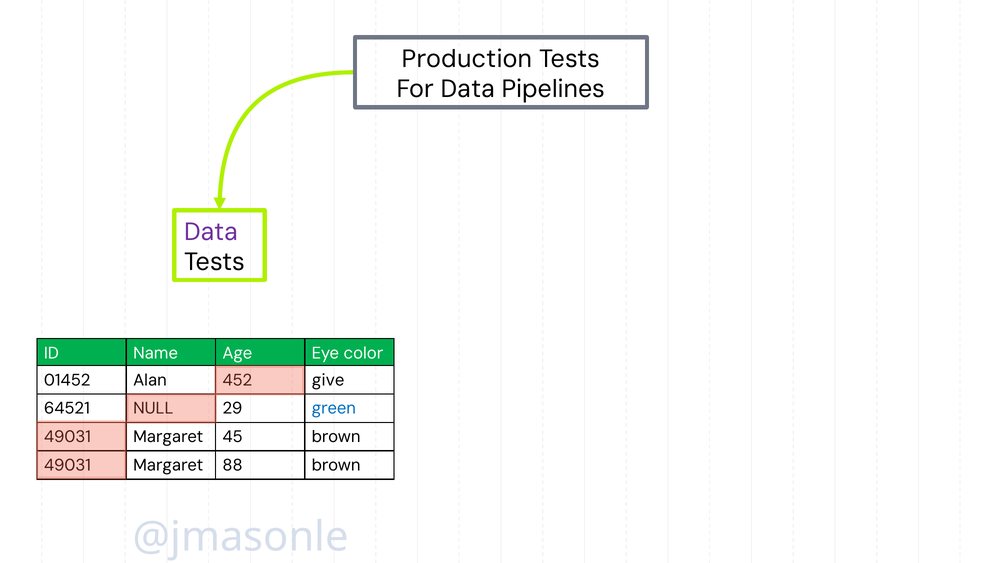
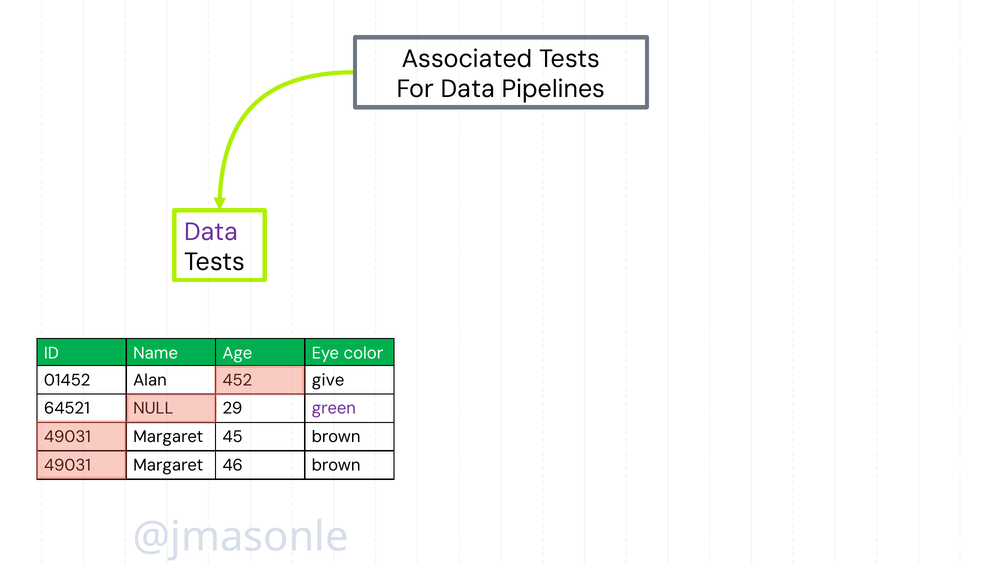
Production: Production -> Associated (467, 59)
green colour: blue -> purple (334, 409)
88: 88 -> 46 (233, 466)
